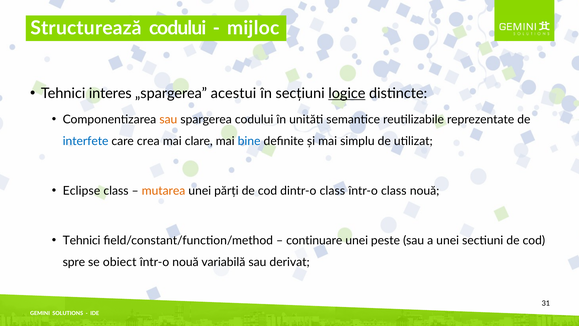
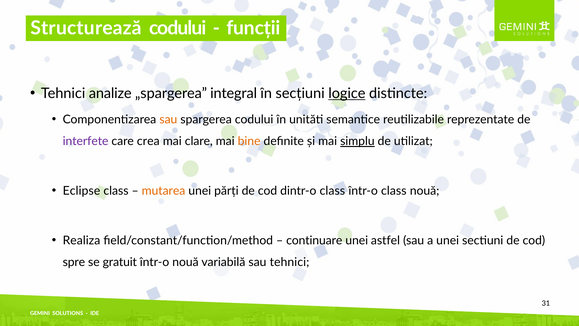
mijloc: mijloc -> funcții (253, 28)
interes: interes -> analize (110, 93)
acestui: acestui -> integral (234, 93)
interfete colour: blue -> purple (86, 141)
bine colour: blue -> orange (249, 141)
simplu underline: none -> present (357, 141)
Tehnici: Tehnici -> Realiza (81, 240)
peste: peste -> astfel (385, 240)
obiect: obiect -> gratuit (120, 262)
sau derivat: derivat -> tehnici (290, 262)
